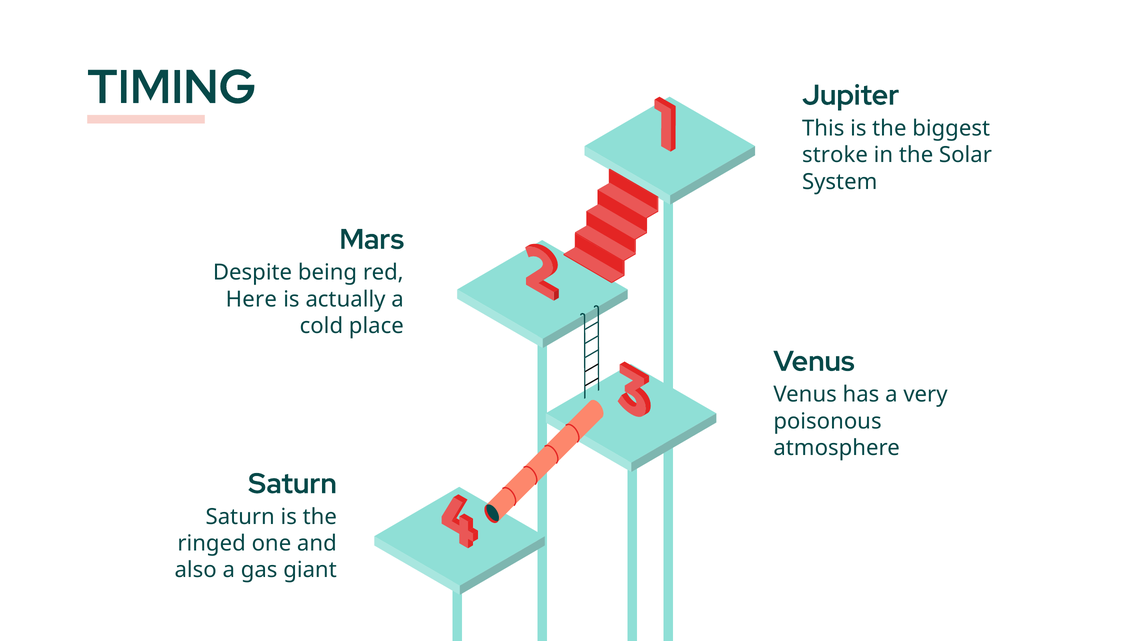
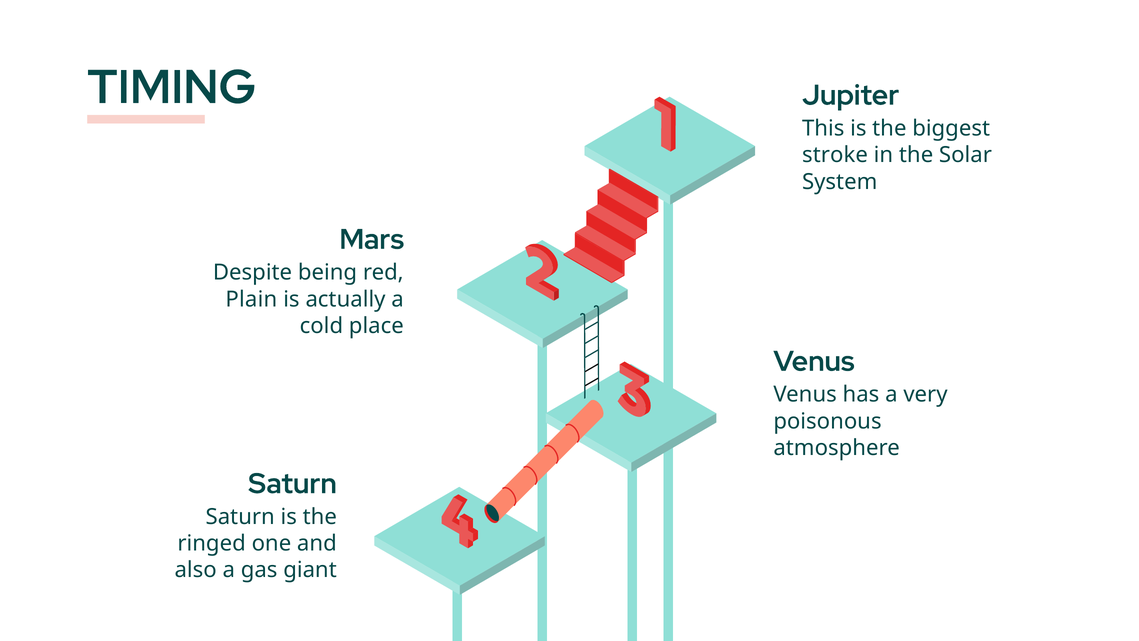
Here: Here -> Plain (251, 299)
